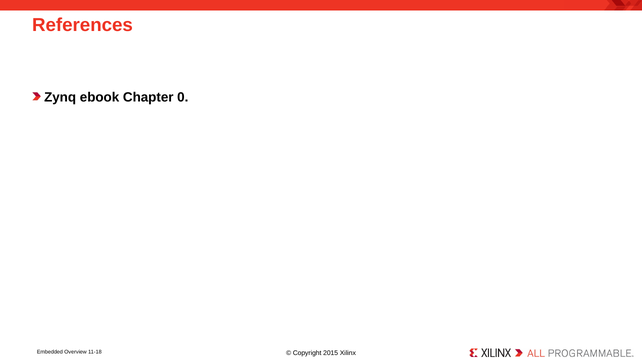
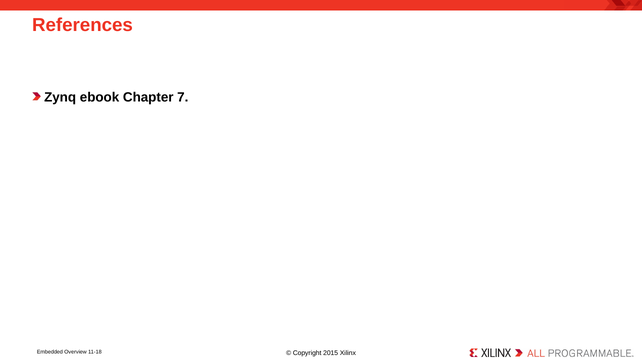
0: 0 -> 7 (183, 97)
